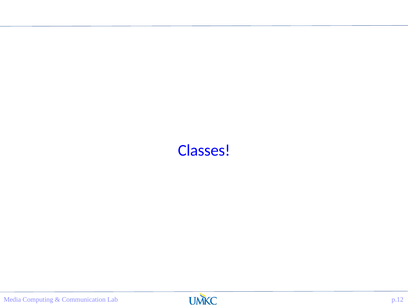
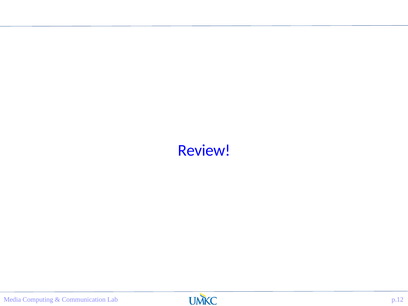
Classes: Classes -> Review (204, 150)
